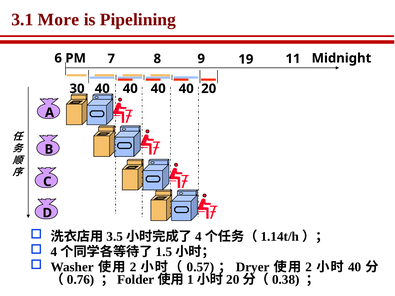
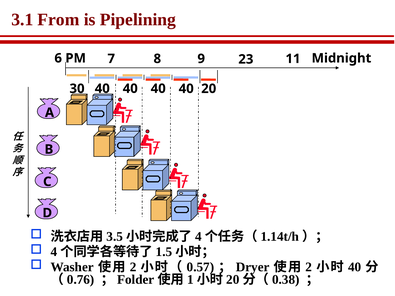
More: More -> From (58, 20)
19: 19 -> 23 (246, 59)
